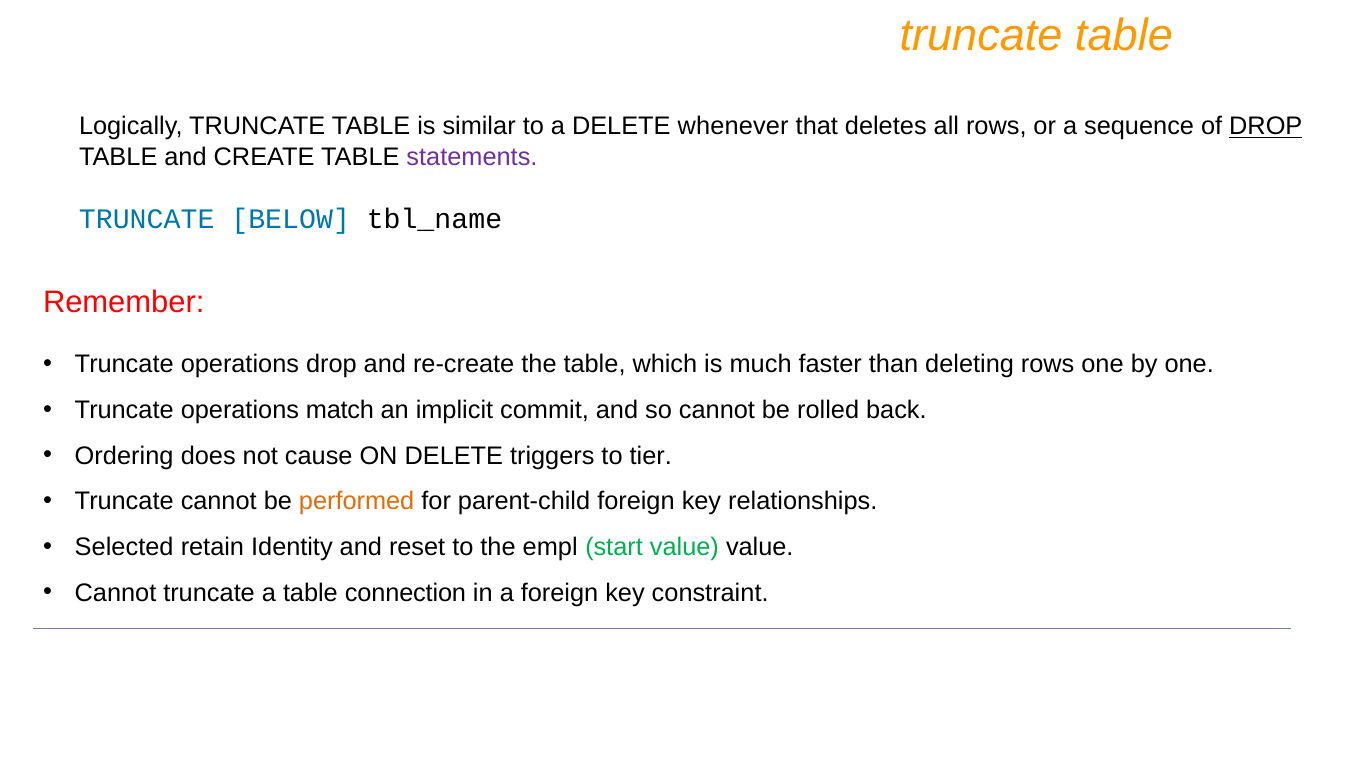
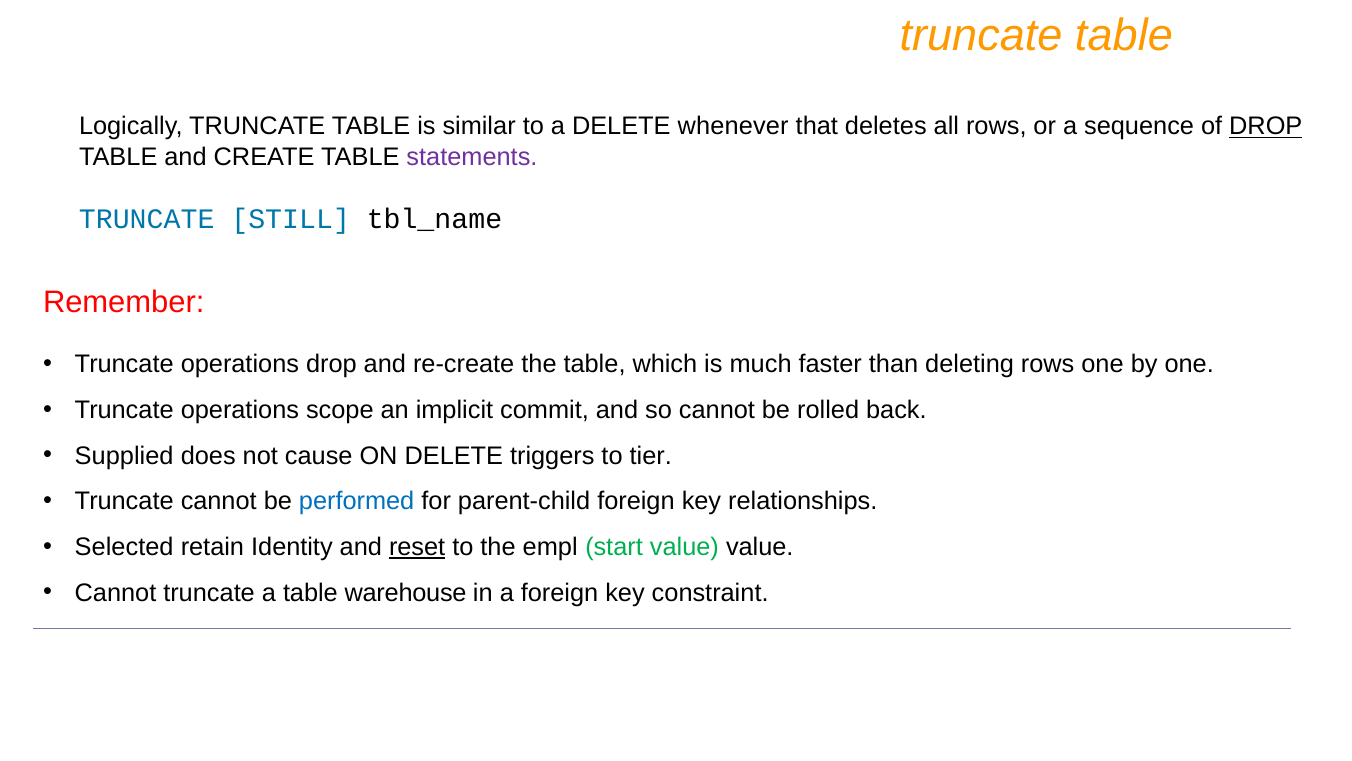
BELOW: BELOW -> STILL (291, 219)
match: match -> scope (340, 410)
Ordering: Ordering -> Supplied (124, 456)
performed colour: orange -> blue (357, 501)
reset underline: none -> present (417, 547)
connection: connection -> warehouse (406, 592)
